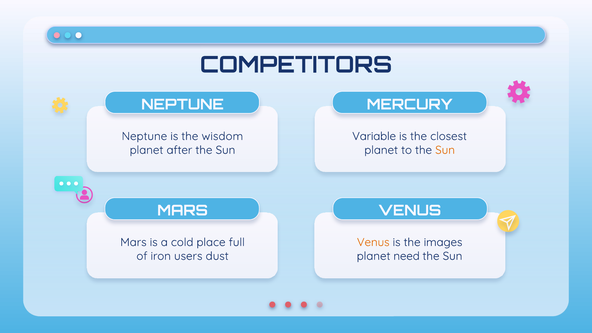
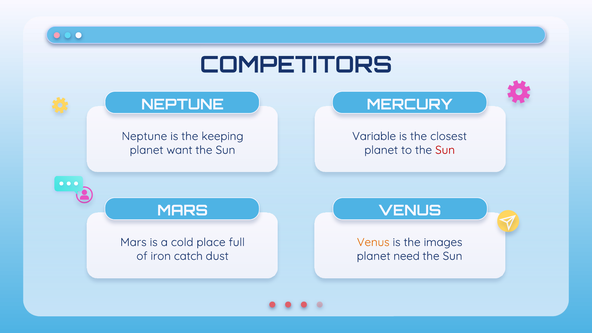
wisdom: wisdom -> keeping (222, 136)
after: after -> want (179, 150)
Sun colour: orange -> red (445, 150)
users: users -> catch (188, 256)
